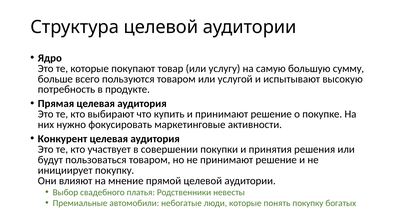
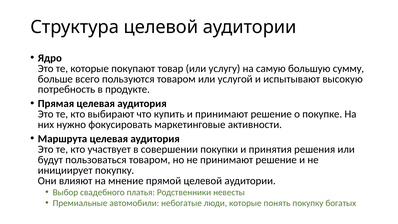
Конкурент: Конкурент -> Маршрута (62, 139)
